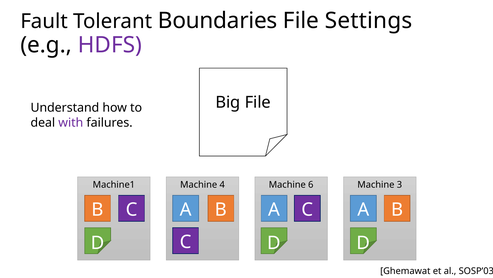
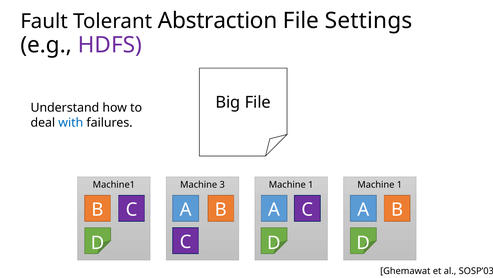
Boundaries: Boundaries -> Abstraction (218, 21)
with colour: purple -> blue (71, 122)
4: 4 -> 3 (222, 184)
6: 6 -> 1 (311, 184)
3: 3 -> 1 (399, 184)
